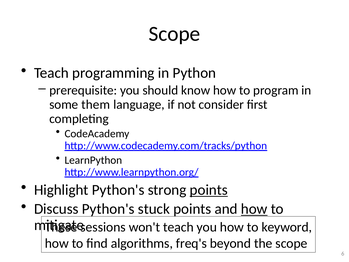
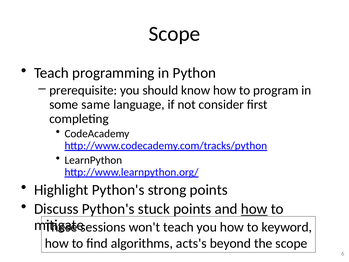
them: them -> same (96, 104)
points underline: present -> none (209, 190)
freq's: freq's -> acts's (191, 243)
